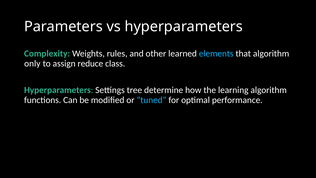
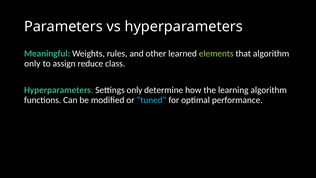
Complexity: Complexity -> Meaningful (47, 53)
elements colour: light blue -> light green (216, 53)
Settings tree: tree -> only (134, 90)
